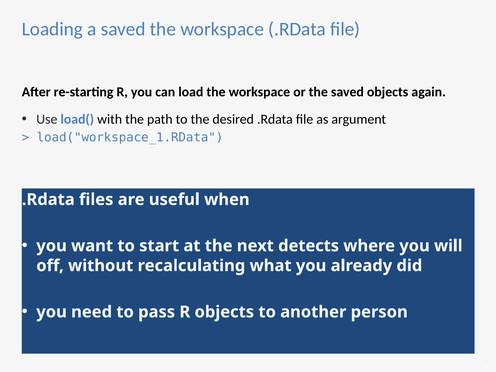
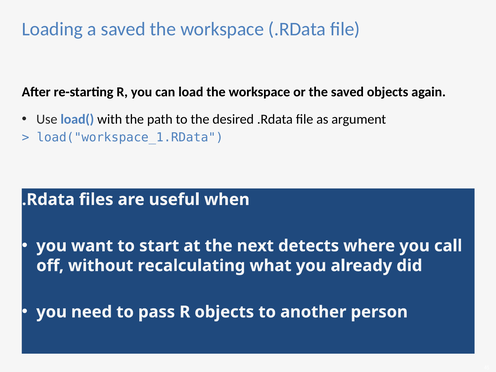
will: will -> call (448, 246)
